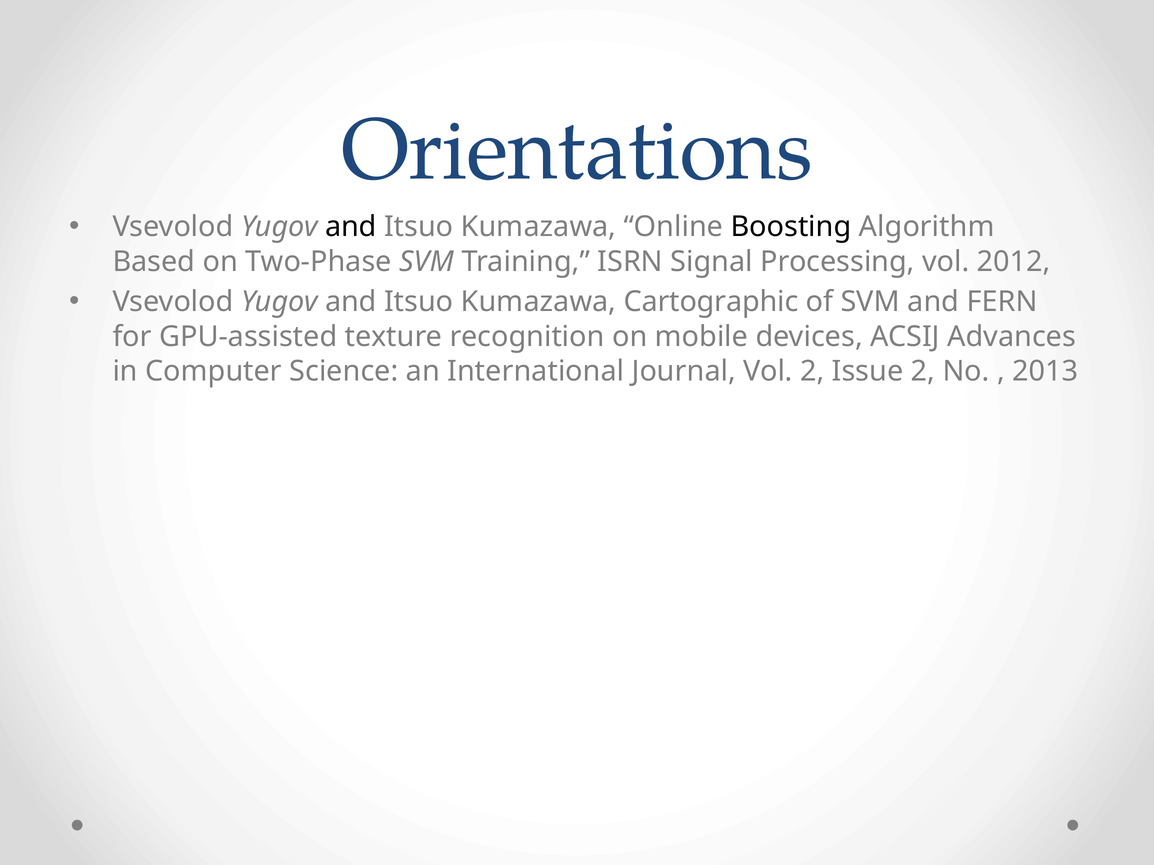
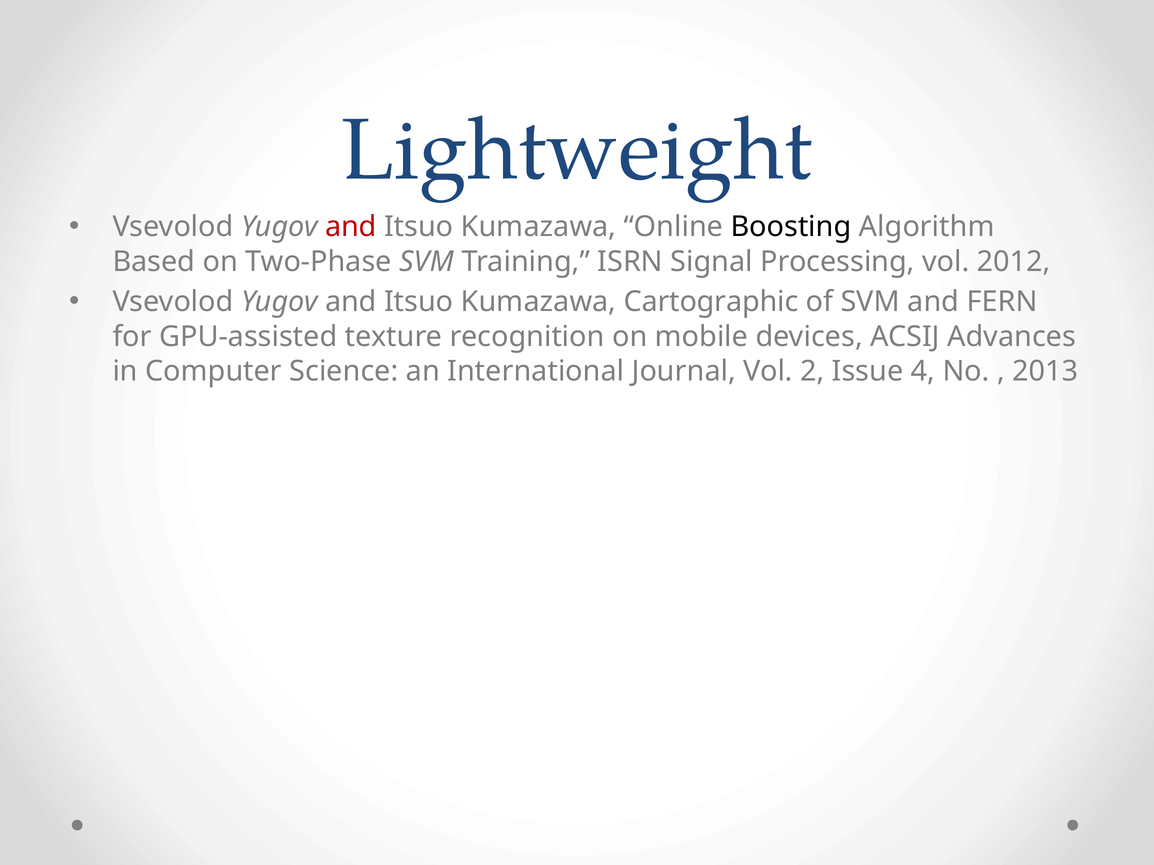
Orientations: Orientations -> Lightweight (577, 150)
and colour: black -> red (351, 227)
Issue 2: 2 -> 4 (923, 371)
